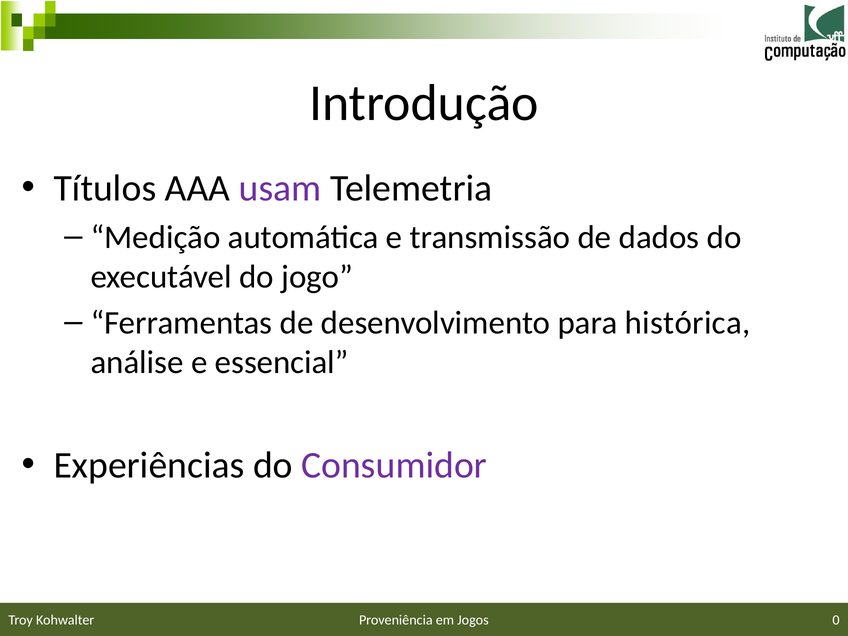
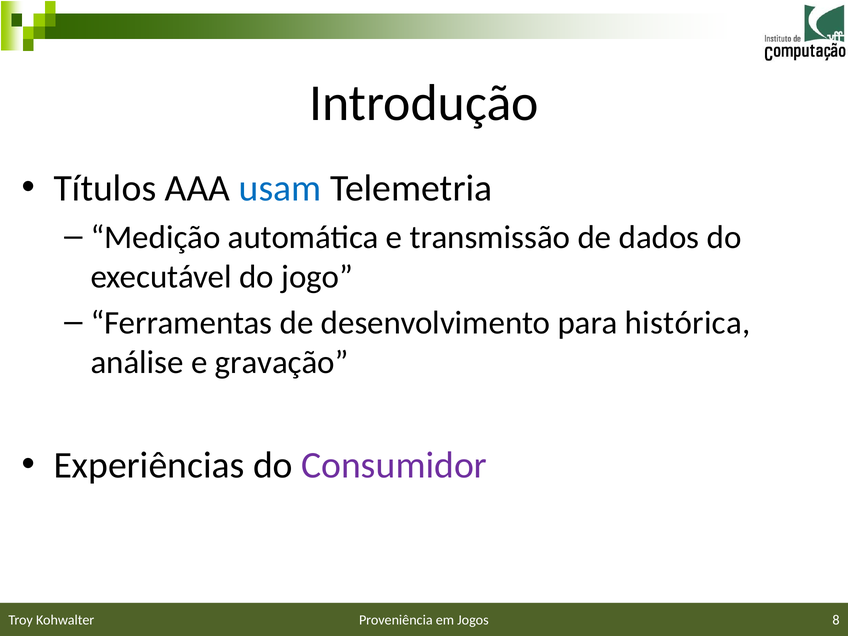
usam colour: purple -> blue (280, 189)
essencial: essencial -> gravação (282, 362)
0: 0 -> 8 (836, 620)
